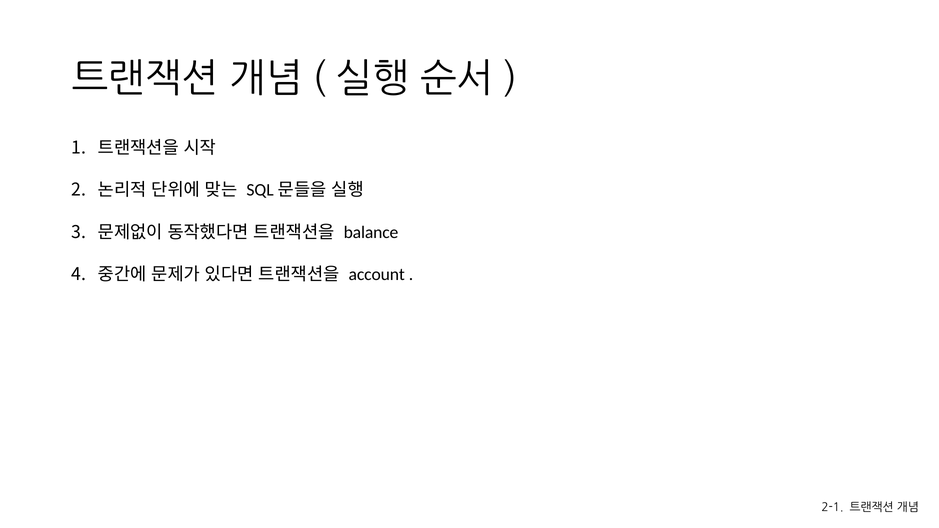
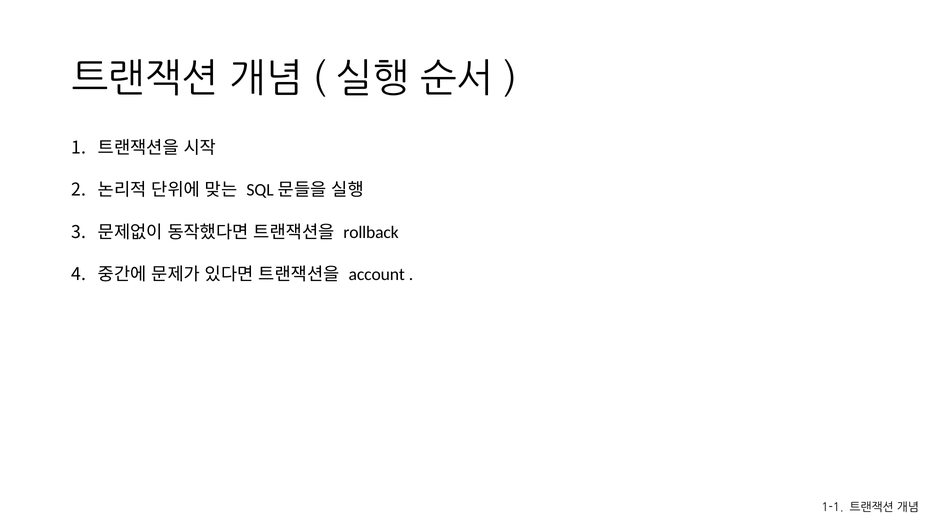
balance: balance -> rollback (371, 232)
2-1: 2-1 -> 1-1 (832, 507)
